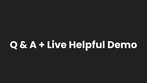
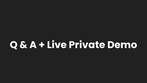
Helpful: Helpful -> Private (87, 45)
